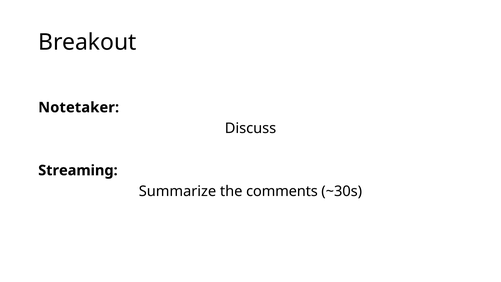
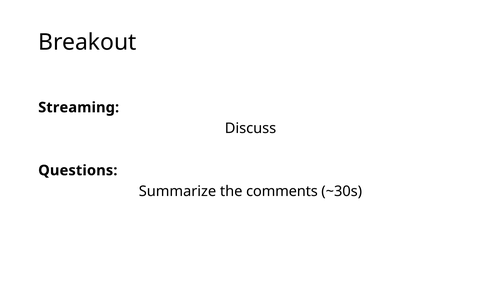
Notetaker: Notetaker -> Streaming (79, 107)
Streaming: Streaming -> Questions (78, 170)
